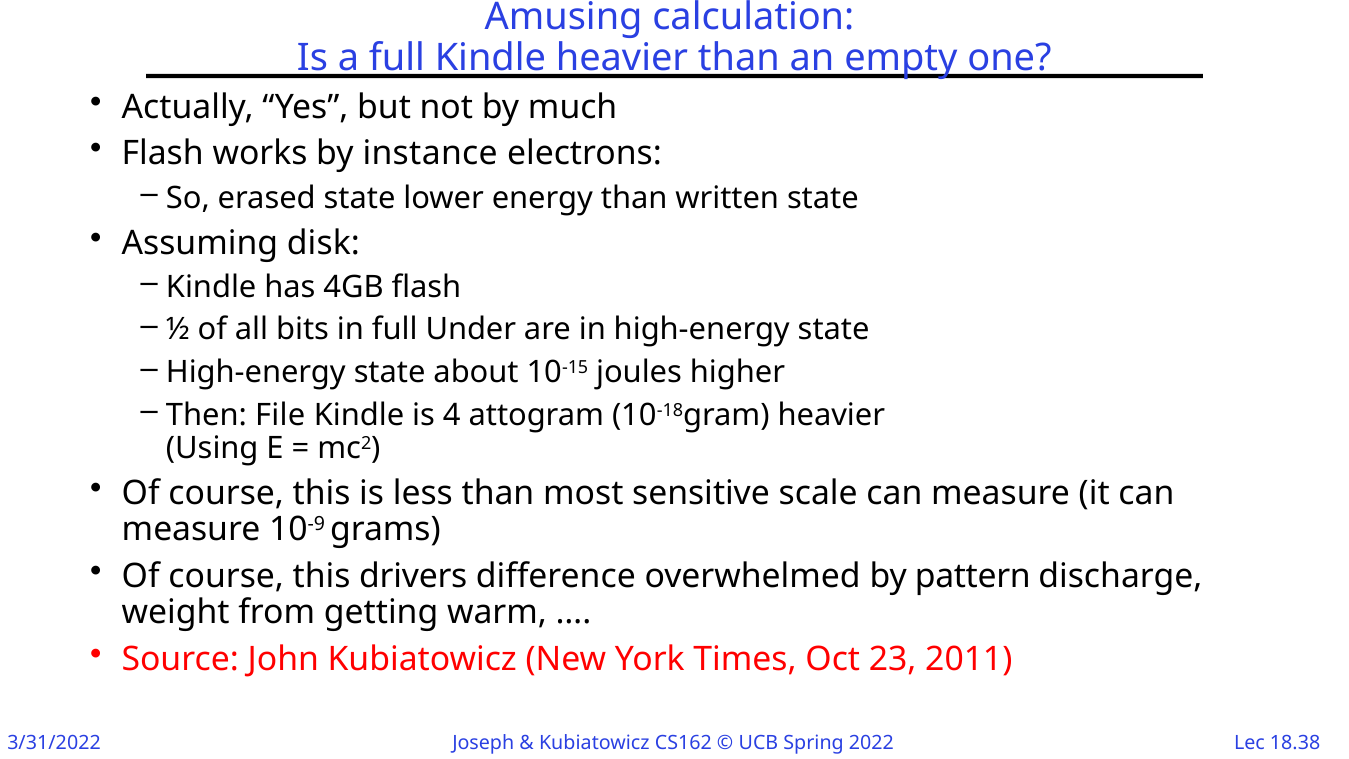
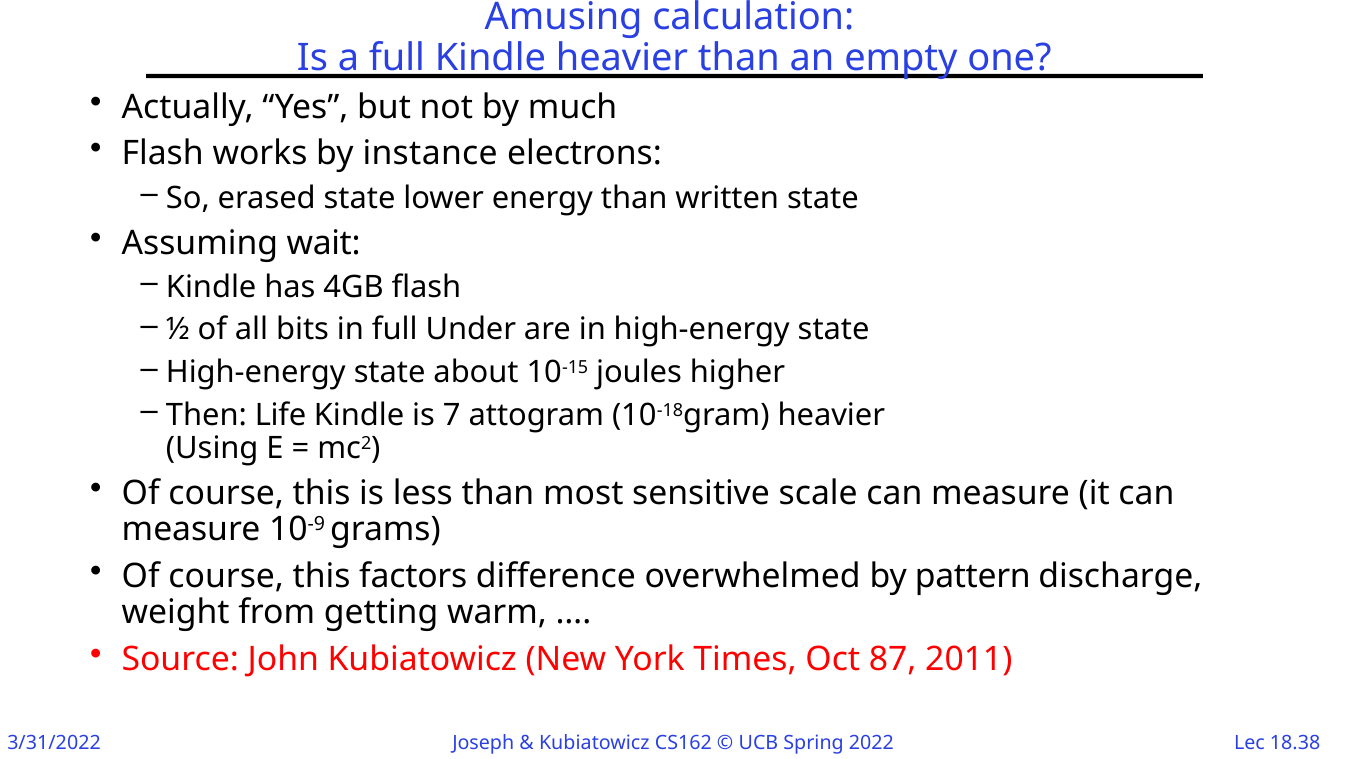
disk: disk -> wait (324, 243)
File: File -> Life (280, 415)
4: 4 -> 7 (452, 415)
drivers: drivers -> factors (413, 576)
23: 23 -> 87 (893, 659)
